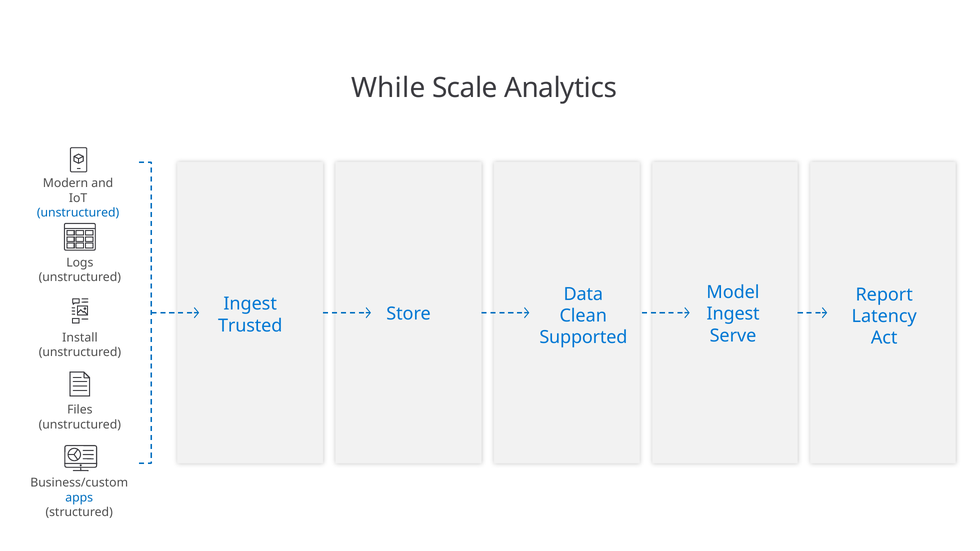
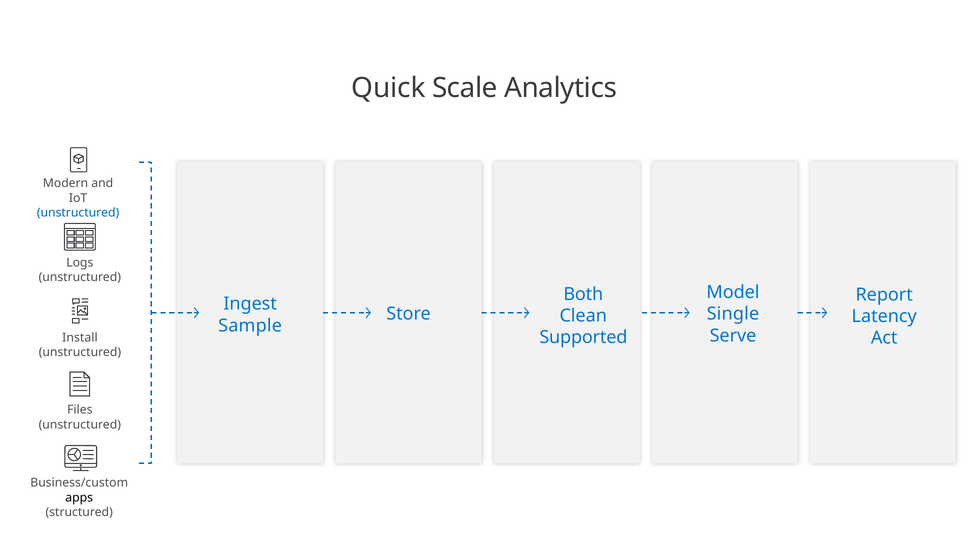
While: While -> Quick (389, 88)
Data: Data -> Both (583, 294)
Ingest: Ingest -> Single (733, 314)
Trusted: Trusted -> Sample (250, 326)
apps colour: blue -> black (79, 498)
